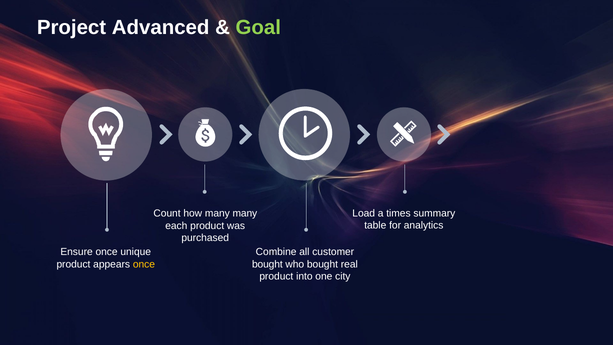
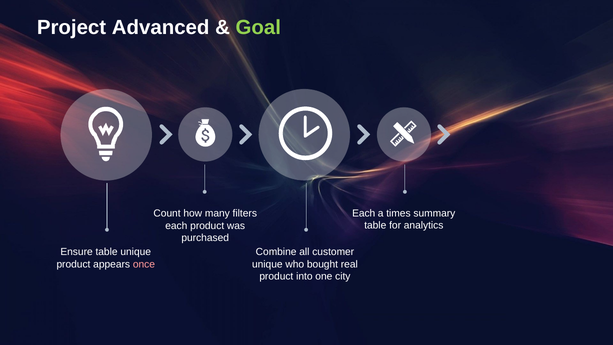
many many: many -> filters (245, 213)
Load: Load -> Each (364, 213)
Ensure once: once -> table (107, 252)
once colour: yellow -> pink (144, 264)
bought: bought -> unique (267, 264)
